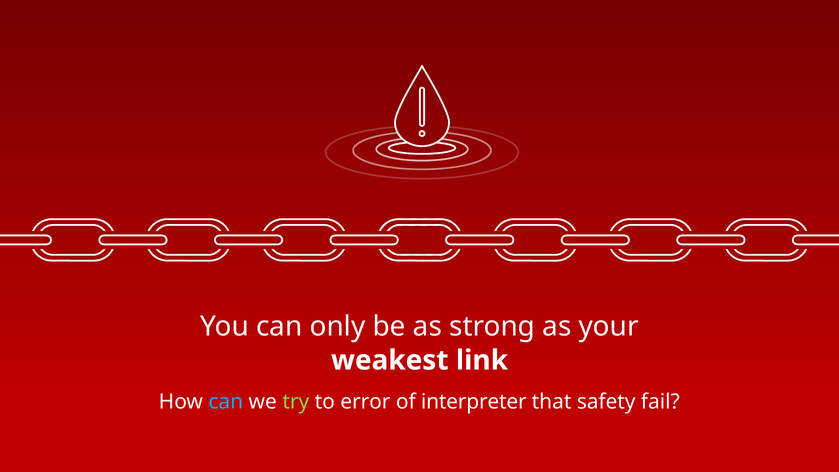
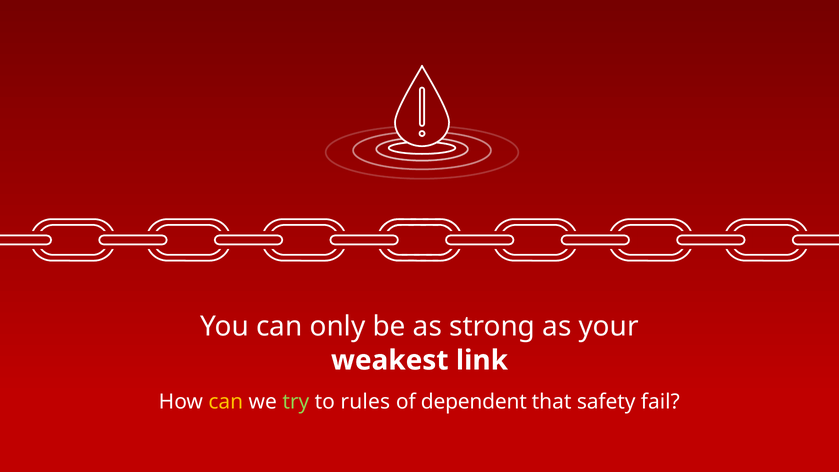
can colour: light blue -> yellow (226, 402)
error: error -> rules (365, 402)
interpreter: interpreter -> dependent (474, 402)
